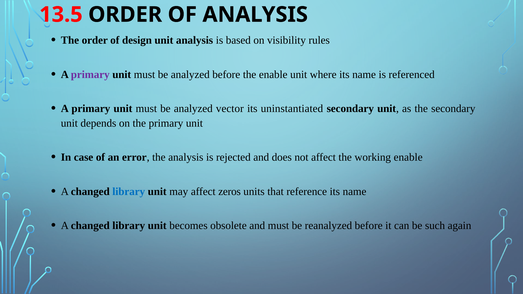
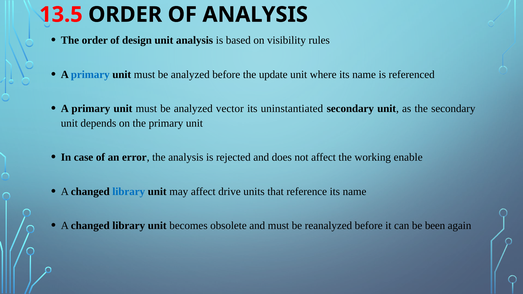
primary colour: purple -> blue (90, 75)
the enable: enable -> update (273, 75)
zeros: zeros -> drive (229, 192)
such: such -> been (435, 226)
